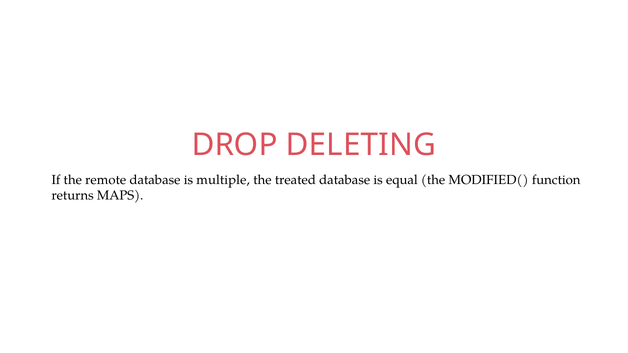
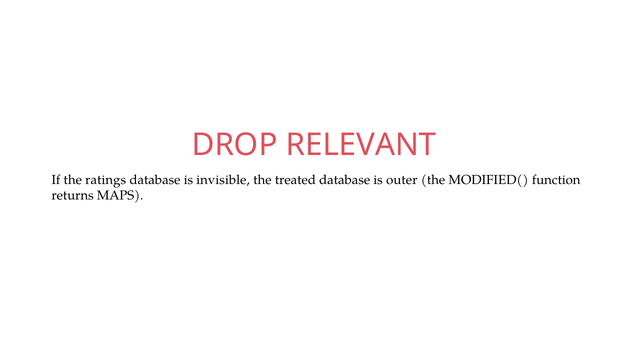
DELETING: DELETING -> RELEVANT (361, 145)
remote: remote -> ratings (106, 180)
multiple: multiple -> invisible (223, 180)
equal: equal -> outer (402, 180)
